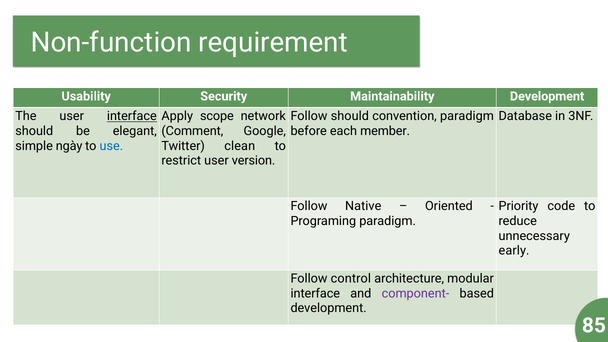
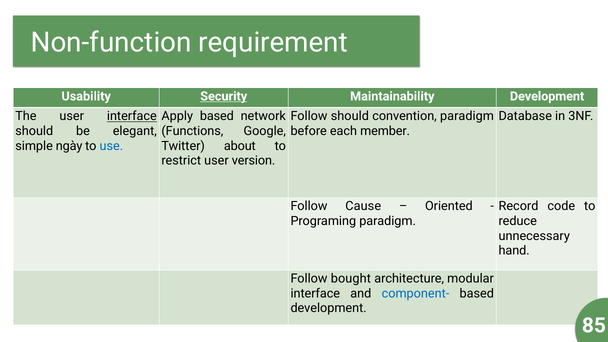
Security underline: none -> present (224, 96)
Apply scope: scope -> based (217, 116)
Comment: Comment -> Functions (192, 131)
clean: clean -> about (240, 146)
Native: Native -> Cause (363, 206)
Priority: Priority -> Record (518, 206)
early: early -> hand (514, 251)
control: control -> bought (351, 279)
component- colour: purple -> blue (415, 293)
